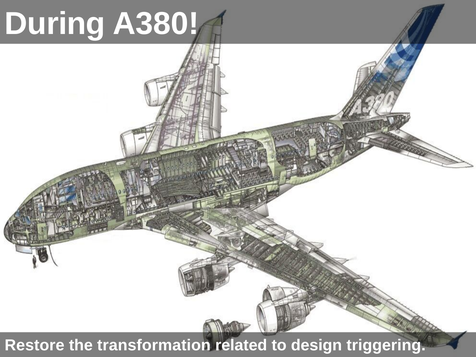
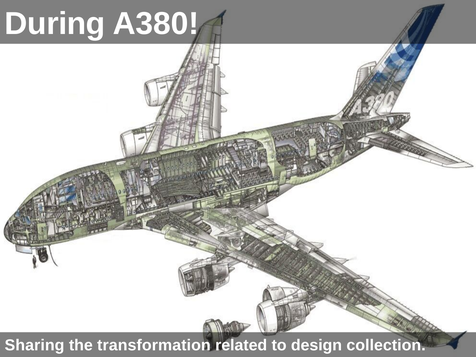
Restore: Restore -> Sharing (35, 345)
triggering: triggering -> collection (386, 345)
